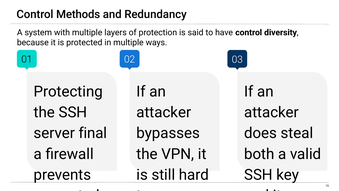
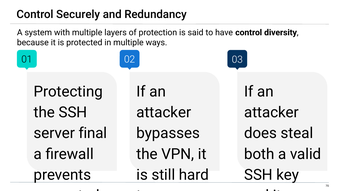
Methods: Methods -> Securely (78, 14)
